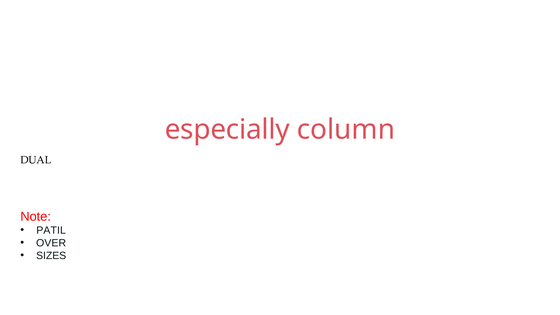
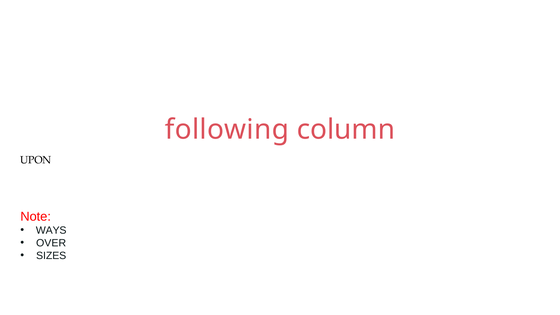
especially: especially -> following (227, 130)
DUAL: DUAL -> UPON (36, 160)
PATIL: PATIL -> WAYS (51, 230)
